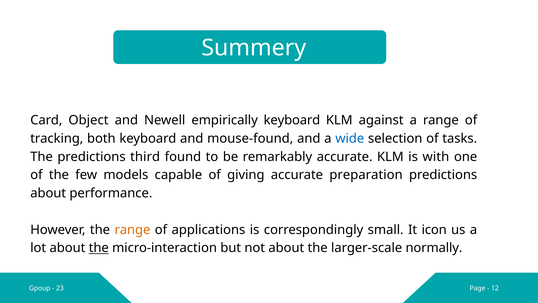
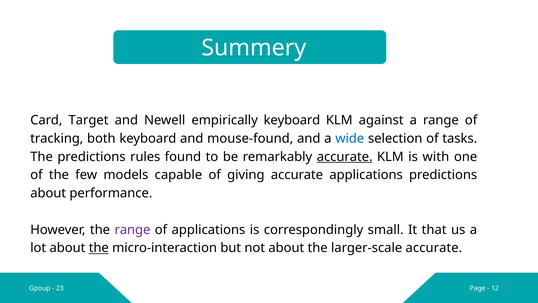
Object: Object -> Target (88, 120)
third: third -> rules (145, 157)
accurate underline: none -> present (345, 157)
accurate preparation: preparation -> applications (366, 175)
range colour: orange -> purple (132, 229)
icon: icon -> that (434, 229)
larger-scale normally: normally -> accurate (434, 248)
